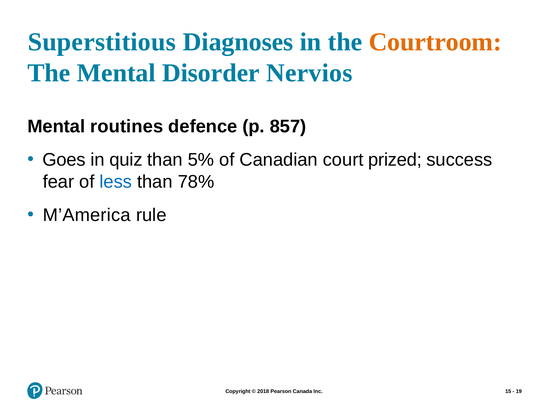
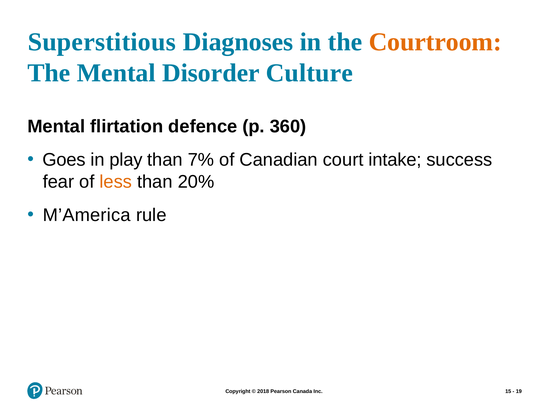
Nervios: Nervios -> Culture (309, 73)
routines: routines -> flirtation (127, 126)
857: 857 -> 360 (288, 126)
quiz: quiz -> play (126, 160)
5%: 5% -> 7% (201, 160)
prized: prized -> intake (395, 160)
less colour: blue -> orange (116, 182)
78%: 78% -> 20% (196, 182)
